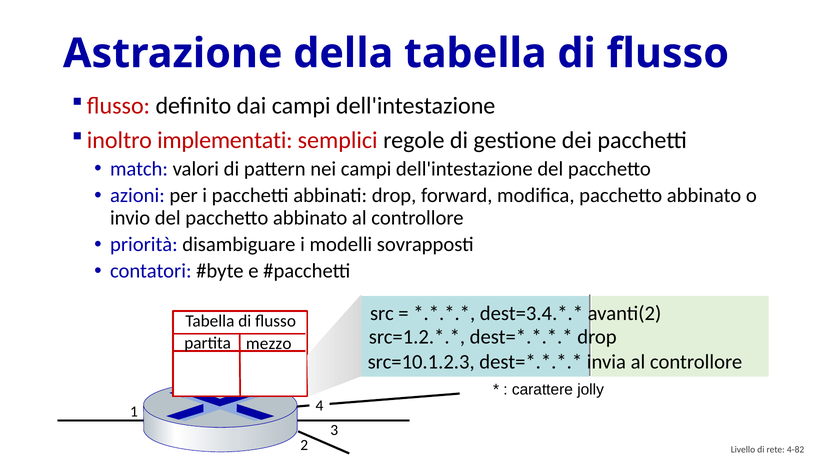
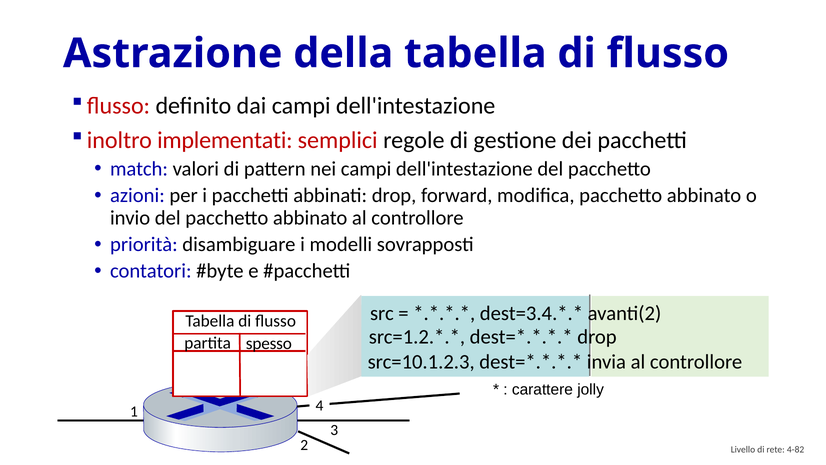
mezzo: mezzo -> spesso (269, 343)
